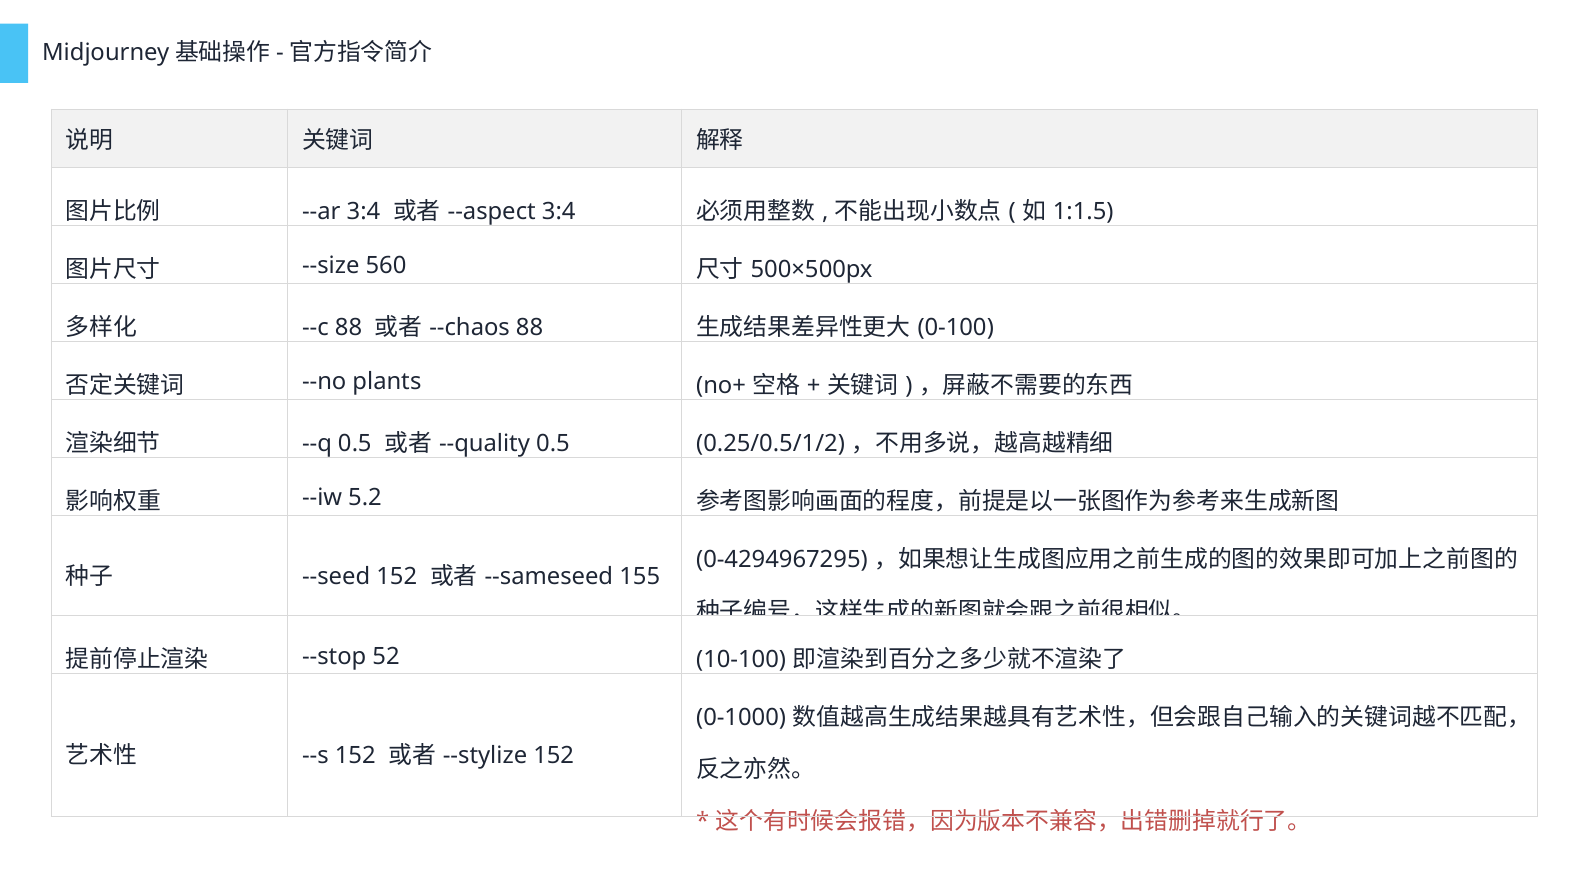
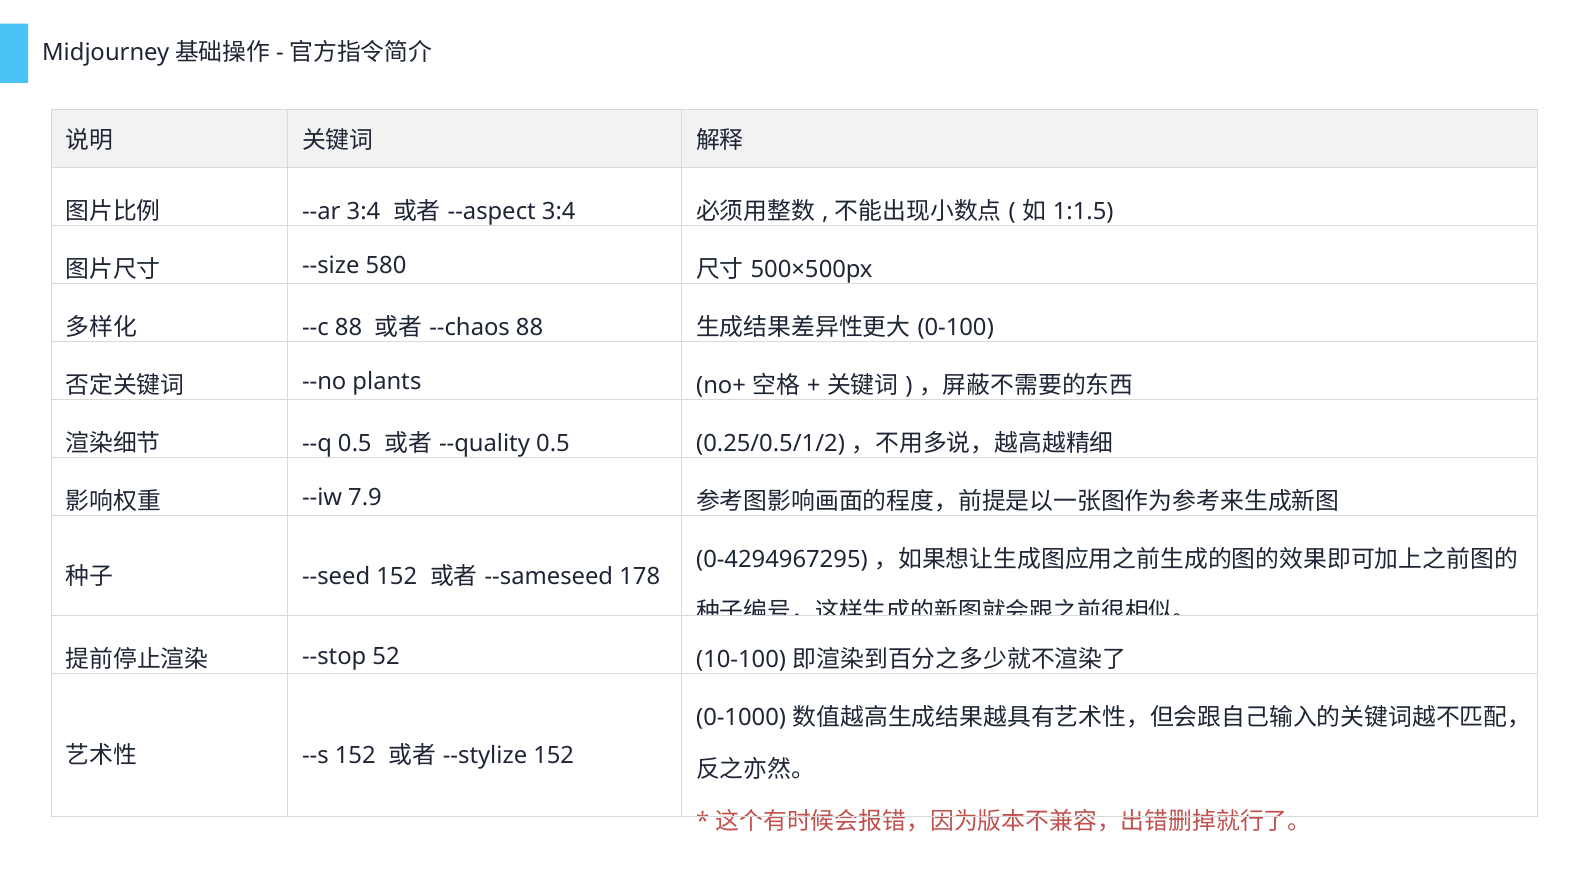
560: 560 -> 580 (386, 266)
5.2: 5.2 -> 7.9 (365, 498)
155: 155 -> 178 (640, 576)
